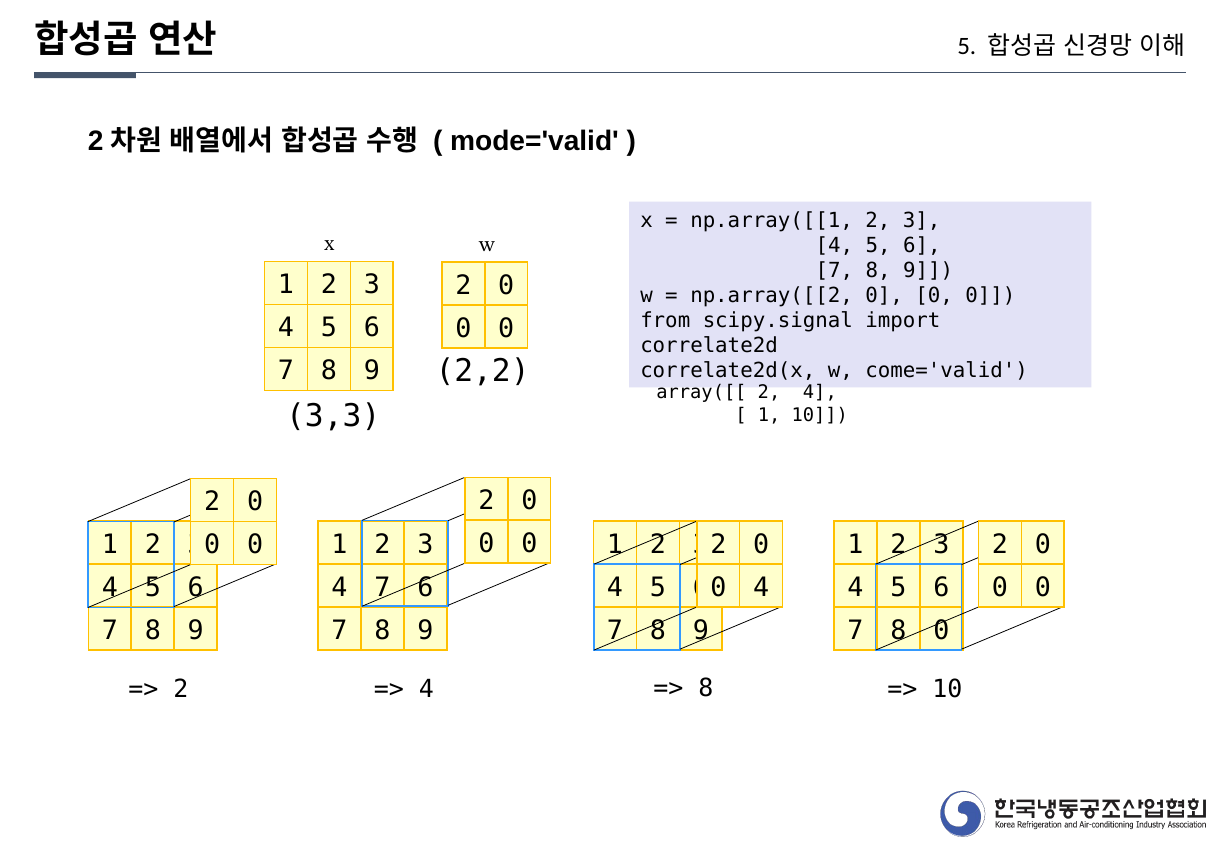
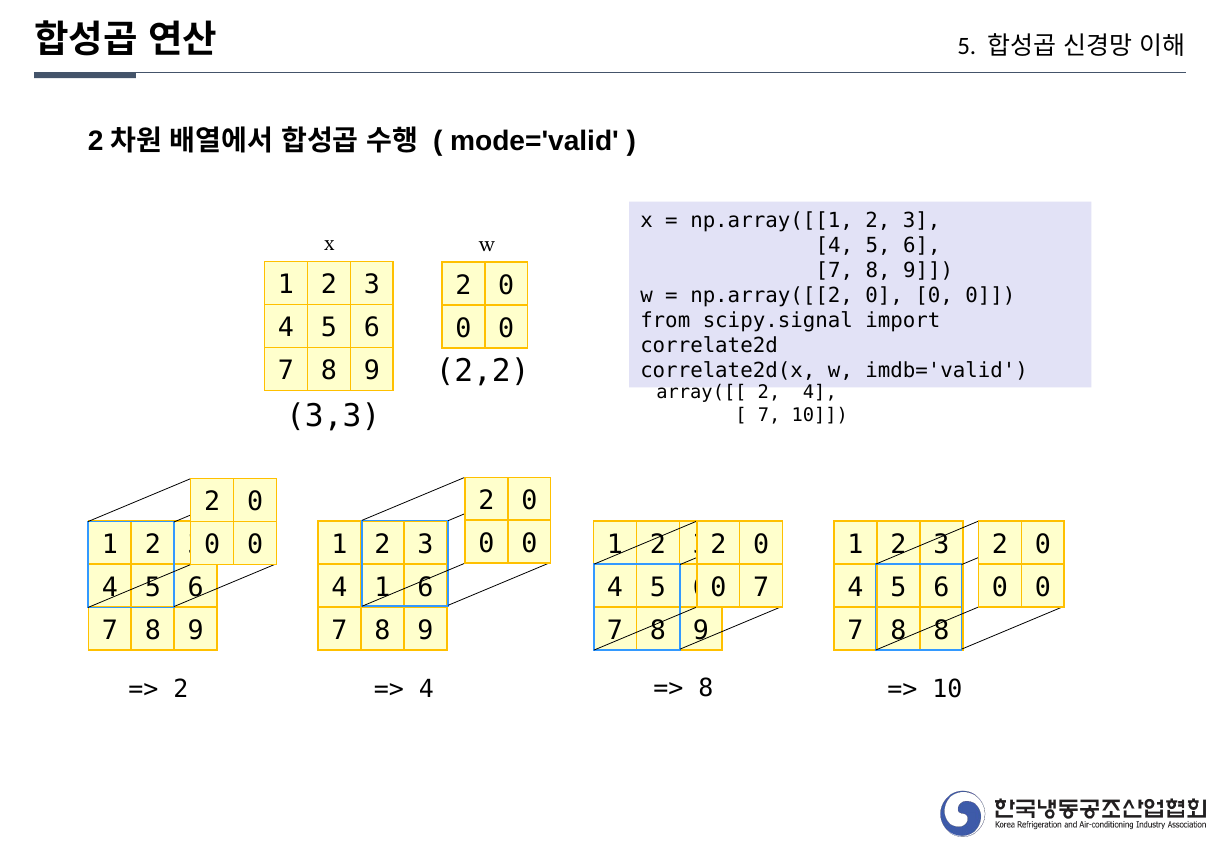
come='valid: come='valid -> imdb='valid (947, 371)
1: 1 -> 7 (769, 415)
4 7: 7 -> 1 (382, 587)
0 4: 4 -> 7 (761, 587)
8 0: 0 -> 8 (941, 630)
